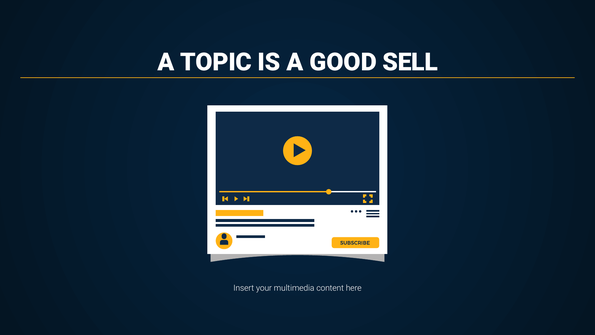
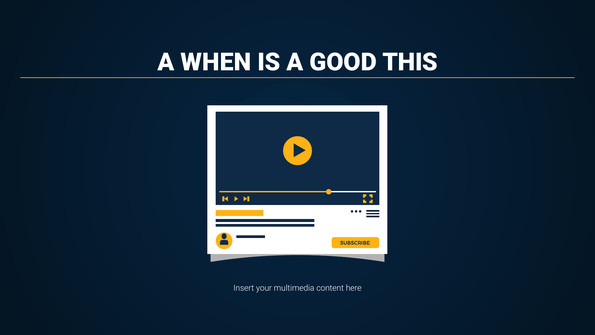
TOPIC: TOPIC -> WHEN (216, 62)
SELL: SELL -> THIS (410, 62)
